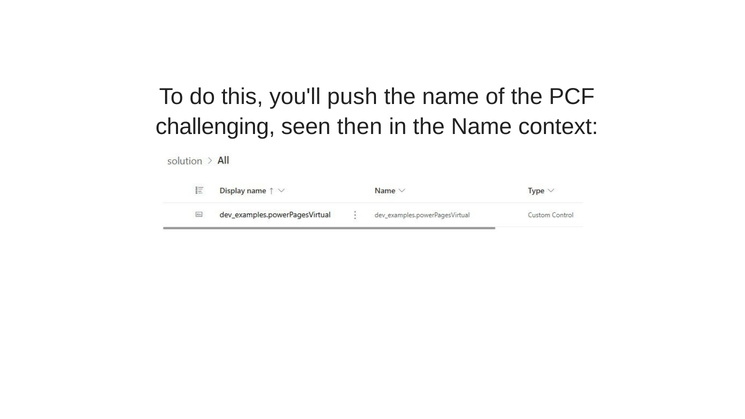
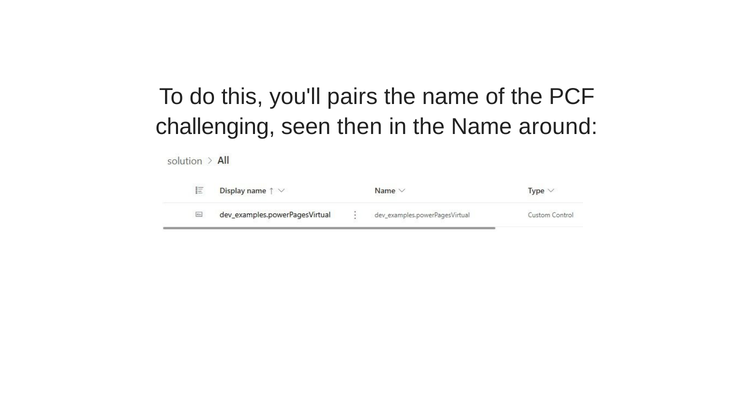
push: push -> pairs (352, 97)
context: context -> around (558, 127)
